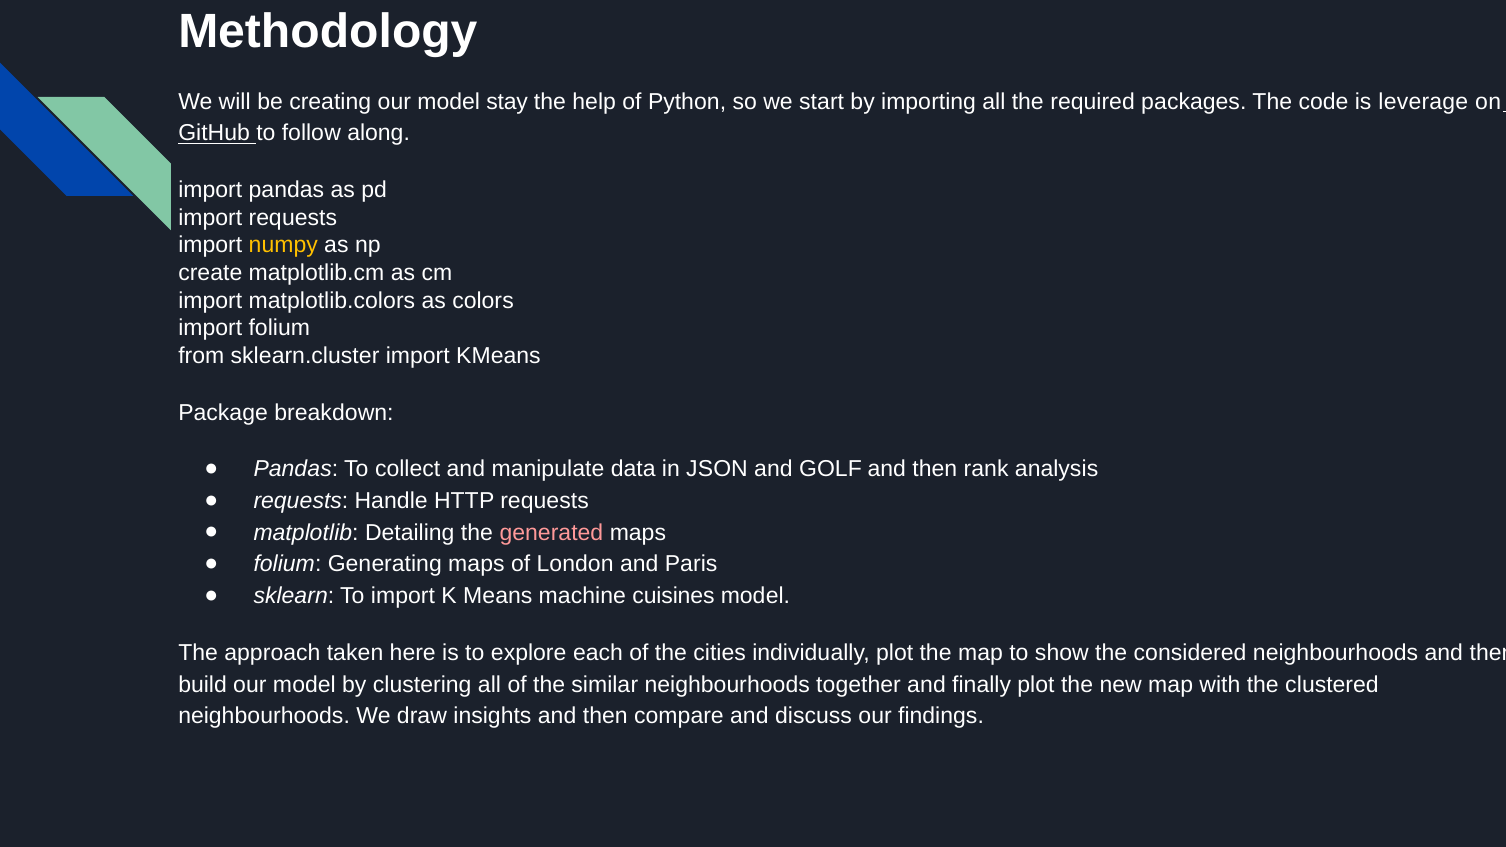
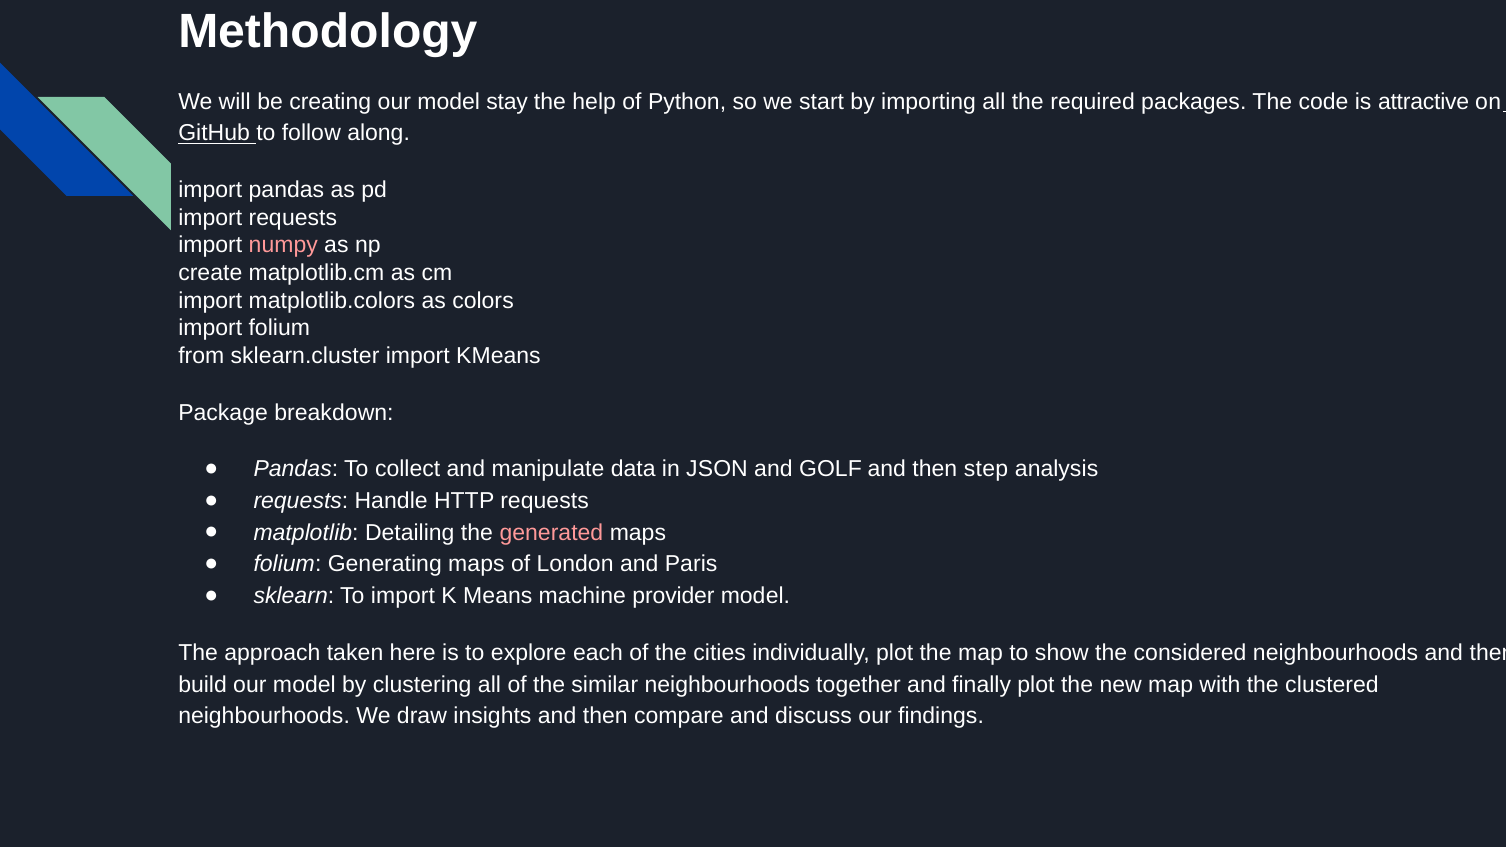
leverage: leverage -> attractive (1424, 101)
numpy colour: yellow -> pink (283, 245)
rank: rank -> step (986, 469)
cuisines: cuisines -> provider (673, 596)
